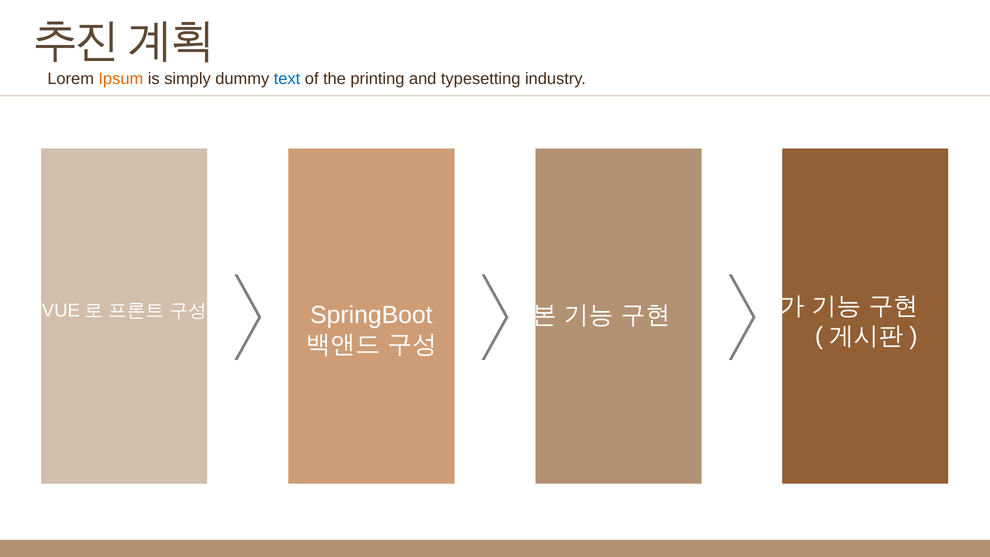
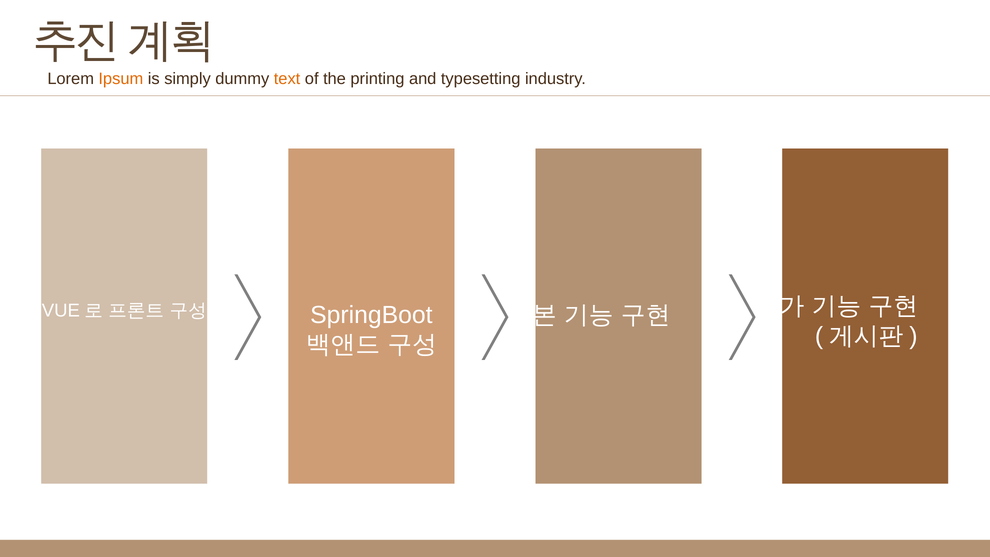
text colour: blue -> orange (287, 79)
